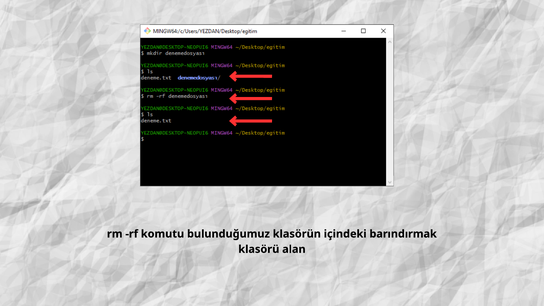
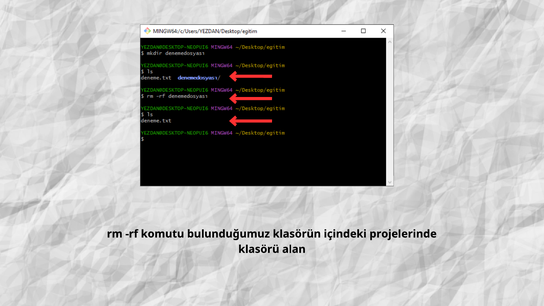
barındırmak: barındırmak -> projelerinde (403, 234)
